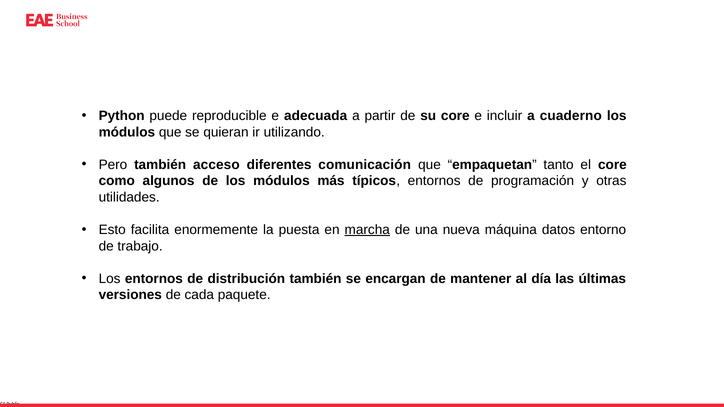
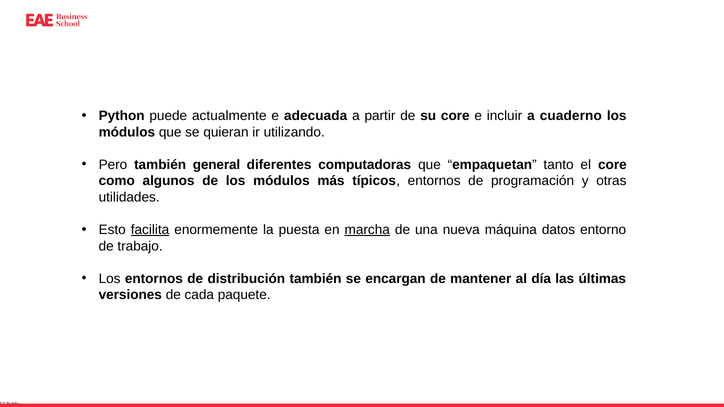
reproducible: reproducible -> actualmente (229, 116)
acceso: acceso -> general (216, 165)
comunicación: comunicación -> computadoras (365, 165)
facilita underline: none -> present (150, 230)
